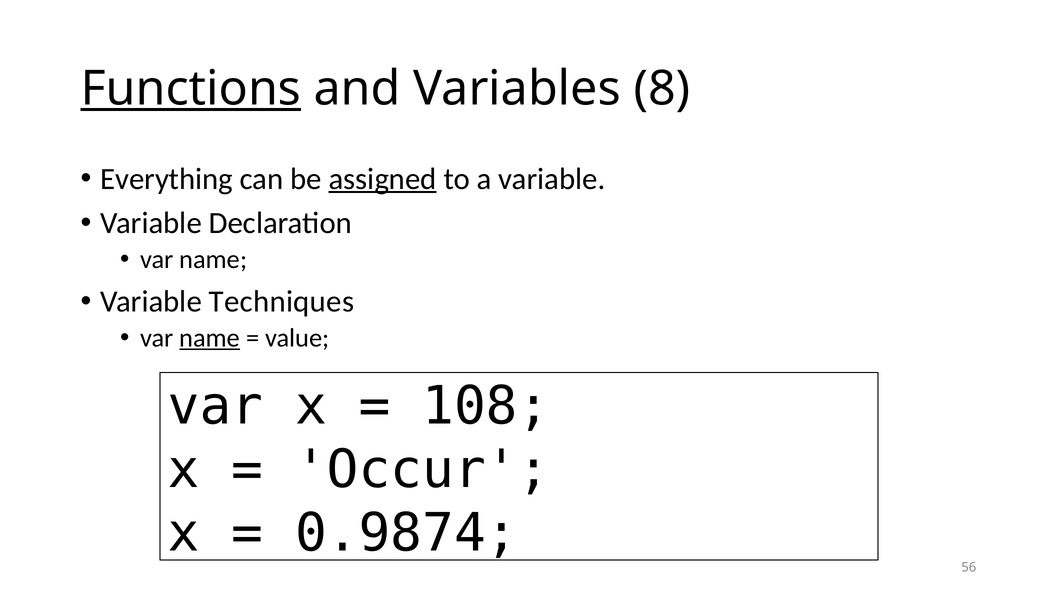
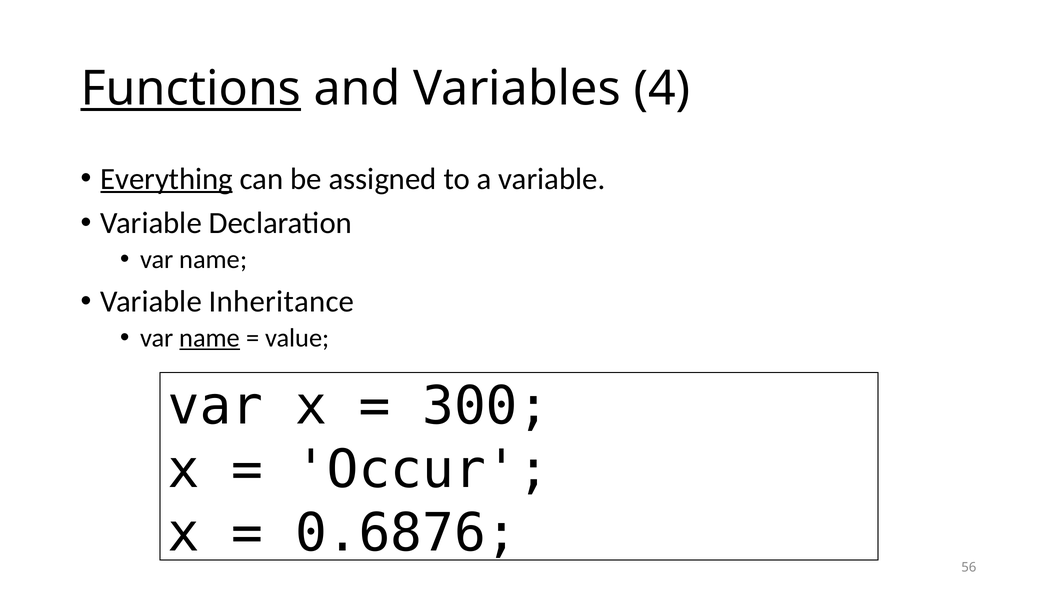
8: 8 -> 4 (662, 89)
Everything underline: none -> present (167, 179)
assigned underline: present -> none (383, 179)
Techniques: Techniques -> Inheritance (282, 301)
108: 108 -> 300 (486, 406)
0.9874: 0.9874 -> 0.6876 (406, 533)
